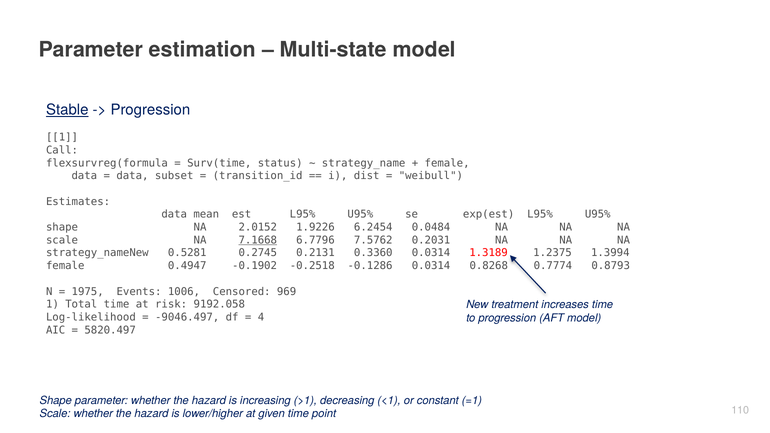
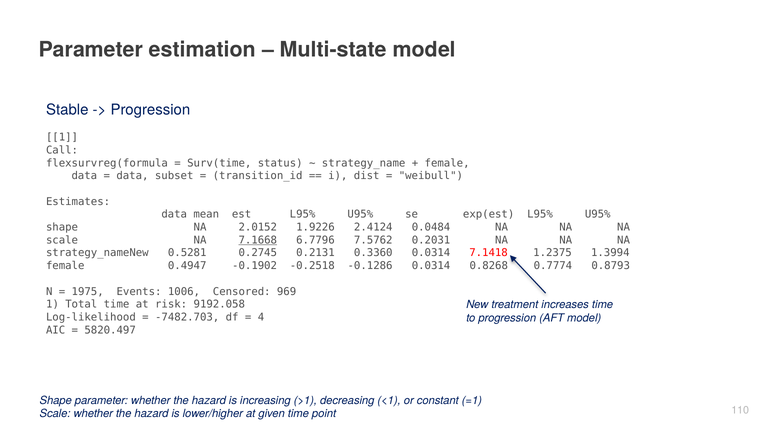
Stable underline: present -> none (67, 110)
6.2454: 6.2454 -> 2.4124 (373, 227)
1.3189: 1.3189 -> 7.1418 (489, 253)
-9046.497: -9046.497 -> -7482.703 (187, 317)
